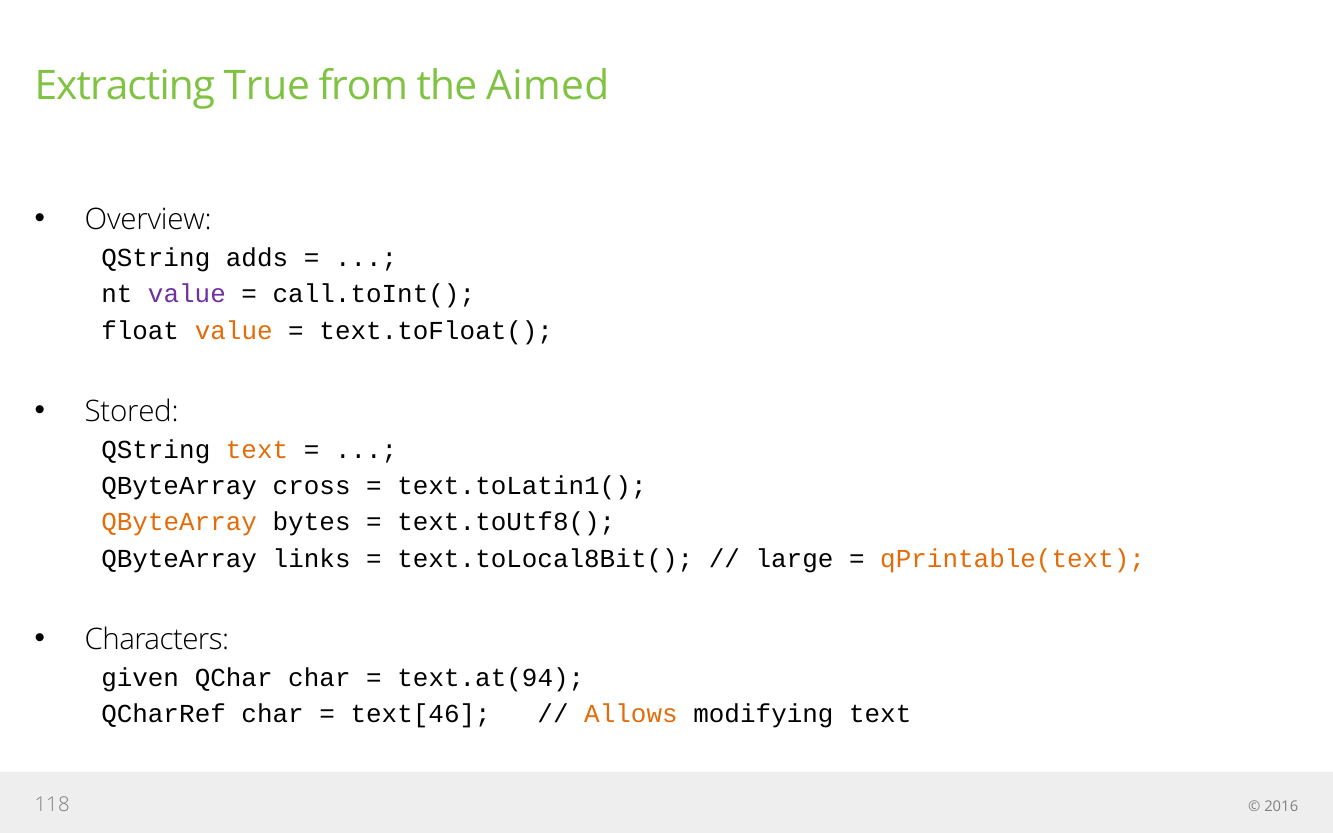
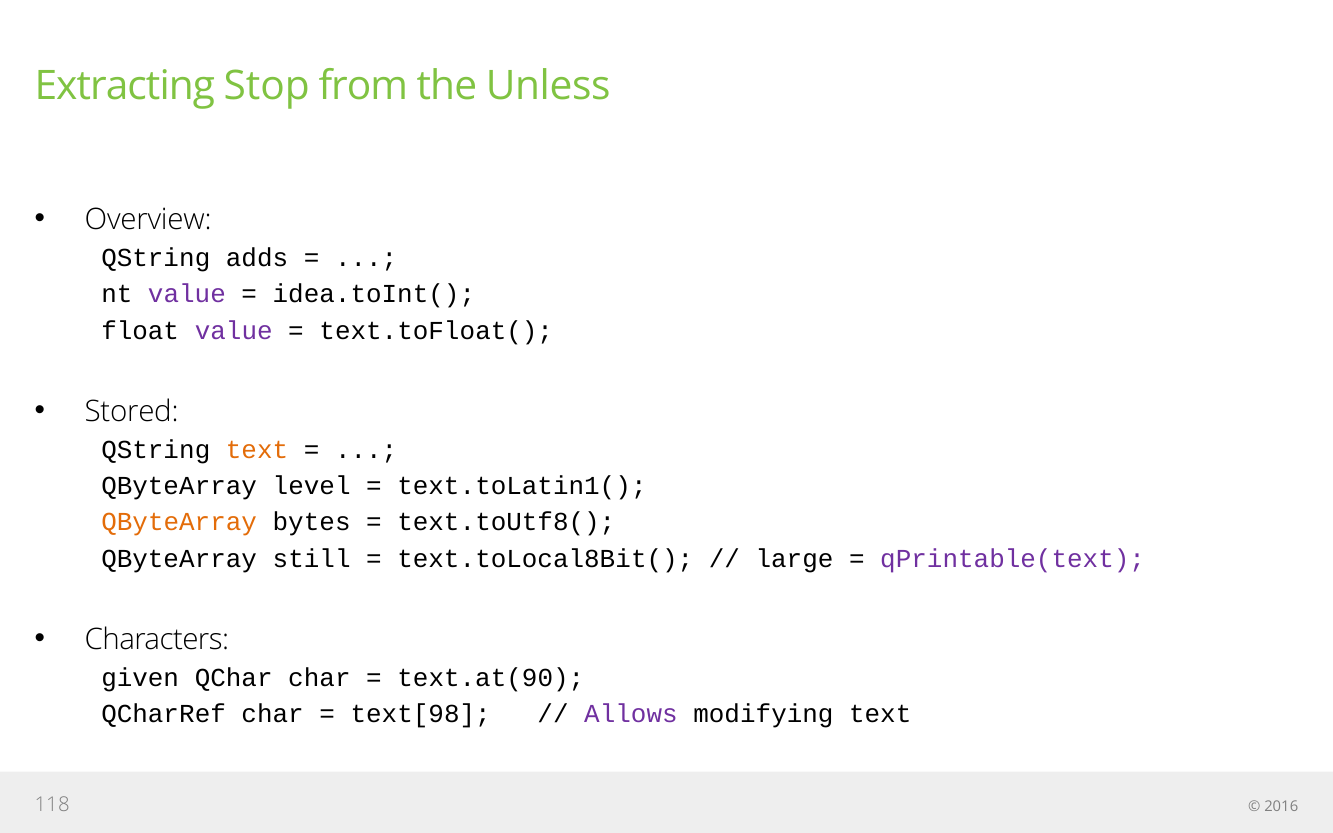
True: True -> Stop (267, 87)
Aimed: Aimed -> Unless (548, 87)
call.toInt(: call.toInt( -> idea.toInt( (374, 294)
value colour: orange -> purple (234, 331)
cross: cross -> level (312, 486)
links: links -> still (312, 559)
qPrintable(text colour: orange -> purple (1013, 559)
text.at(94: text.at(94 -> text.at(90 (491, 678)
text[46: text[46 -> text[98 (421, 714)
Allows colour: orange -> purple (631, 714)
